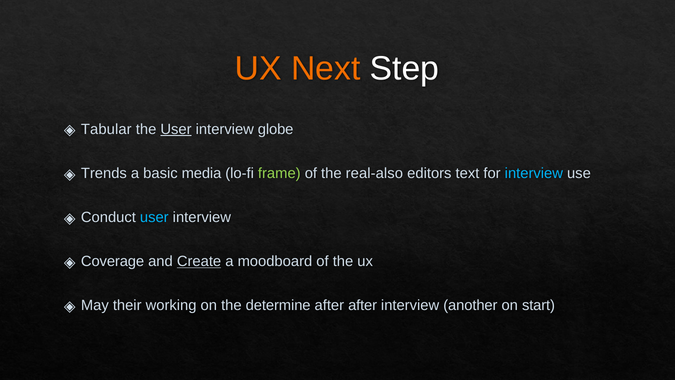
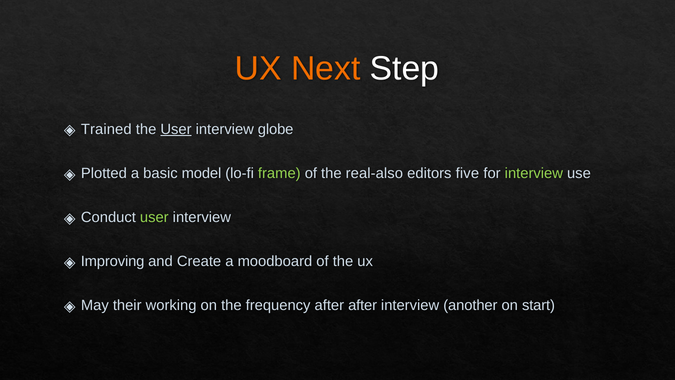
Tabular: Tabular -> Trained (106, 129)
Trends: Trends -> Plotted (104, 173)
media: media -> model (202, 173)
text: text -> five (467, 173)
interview colour: light blue -> light green (534, 173)
user colour: light blue -> light green (154, 217)
Coverage: Coverage -> Improving (113, 261)
Create underline: present -> none (199, 261)
determine: determine -> frequency (278, 305)
